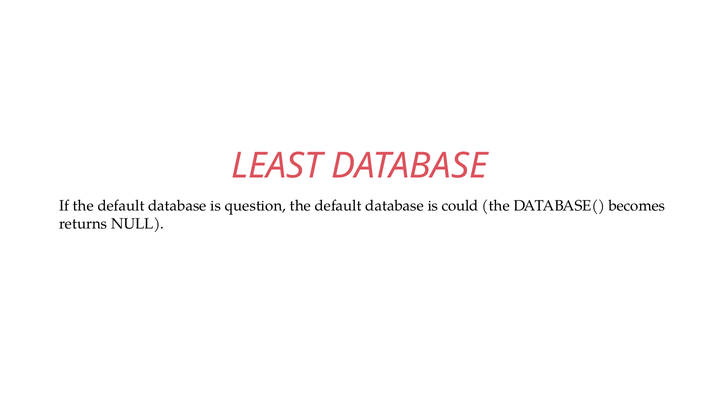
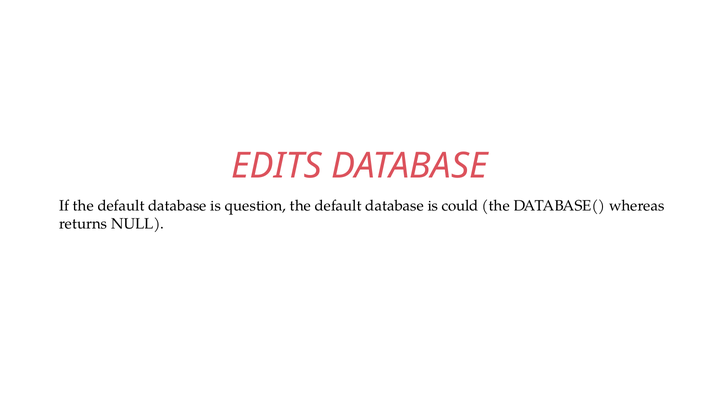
LEAST: LEAST -> EDITS (276, 166)
becomes: becomes -> whereas (637, 206)
